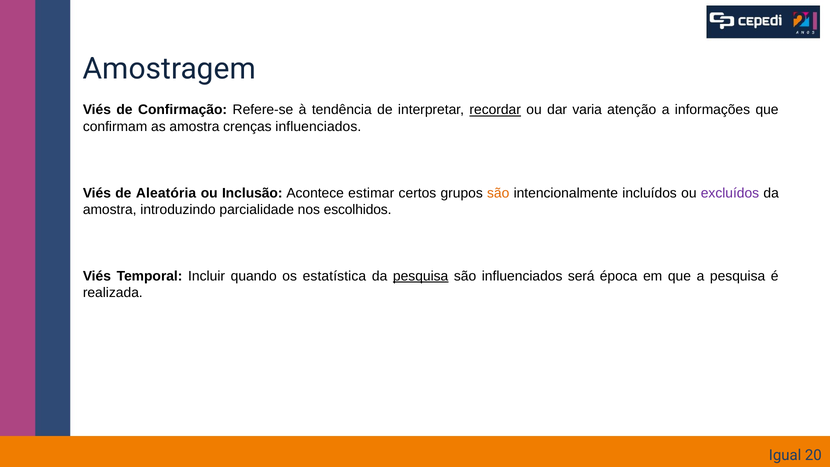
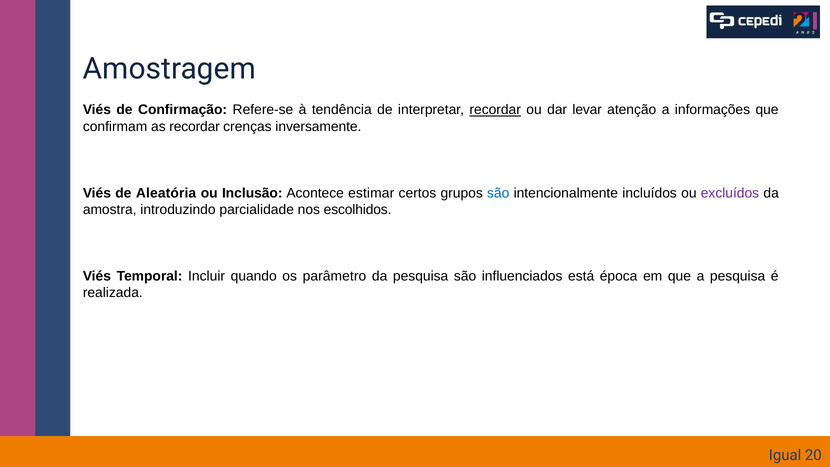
varia: varia -> levar (587, 110)
as amostra: amostra -> recordar (195, 127)
crenças influenciados: influenciados -> inversamente (318, 127)
são colour: orange -> blue (498, 193)
estatística: estatística -> parâmetro (334, 276)
pesquisa underline: present -> none (421, 276)
será: será -> está (581, 276)
